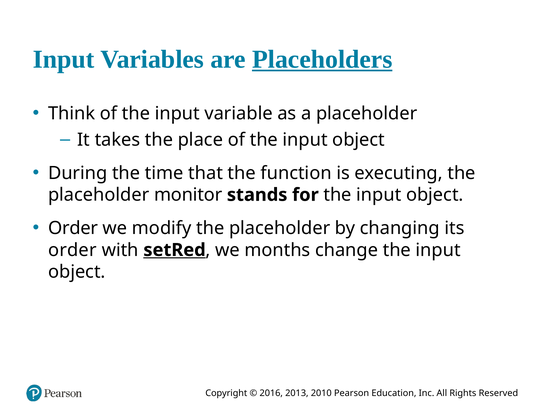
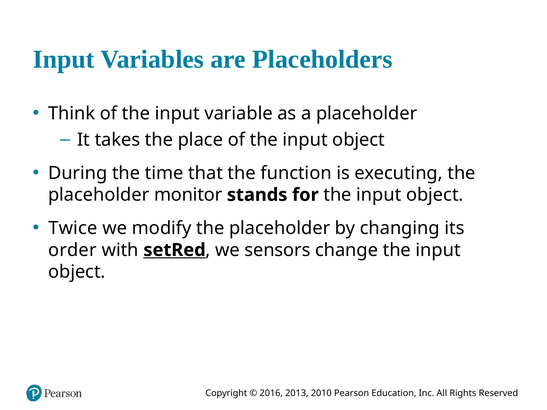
Placeholders underline: present -> none (322, 59)
Order: Order -> Twice (73, 228)
months: months -> sensors (278, 250)
